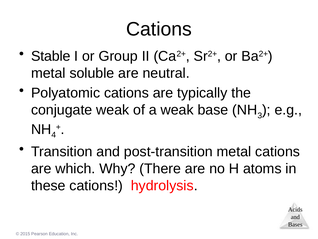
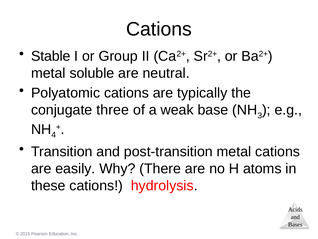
conjugate weak: weak -> three (113, 110)
which: which -> easily (75, 168)
